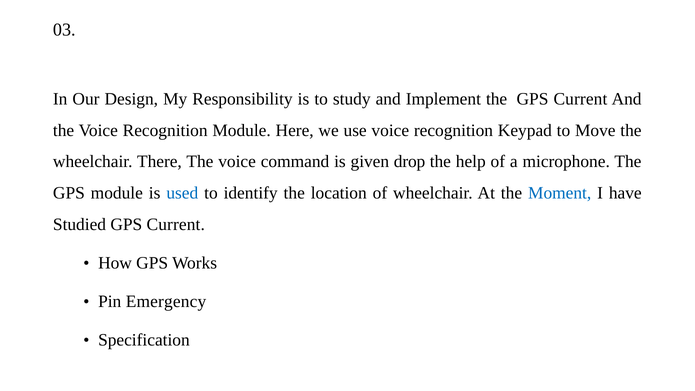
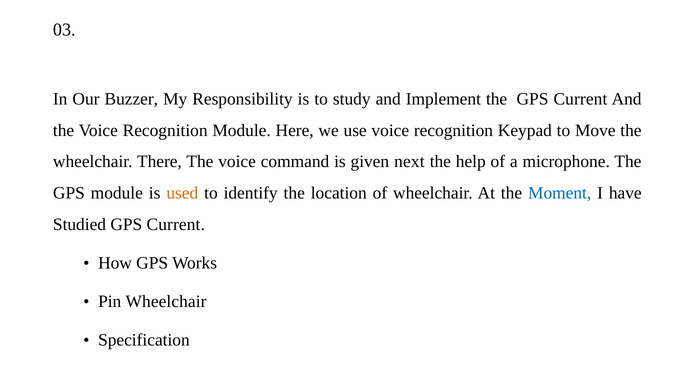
Design: Design -> Buzzer (131, 99)
drop: drop -> next (409, 162)
used colour: blue -> orange (182, 193)
Pin Emergency: Emergency -> Wheelchair (166, 301)
